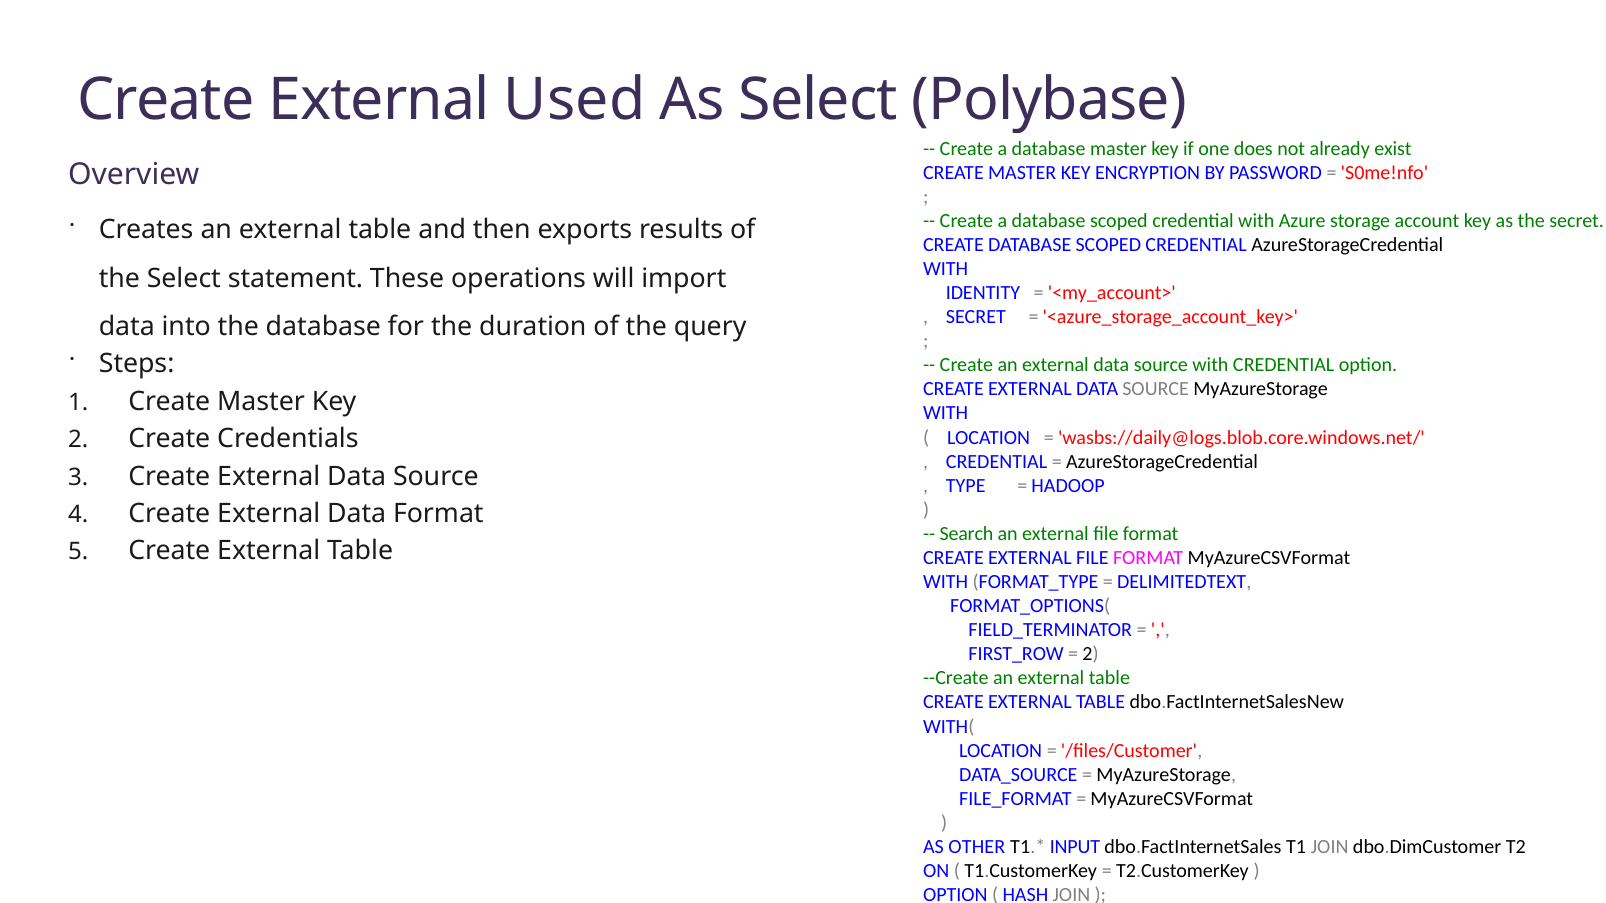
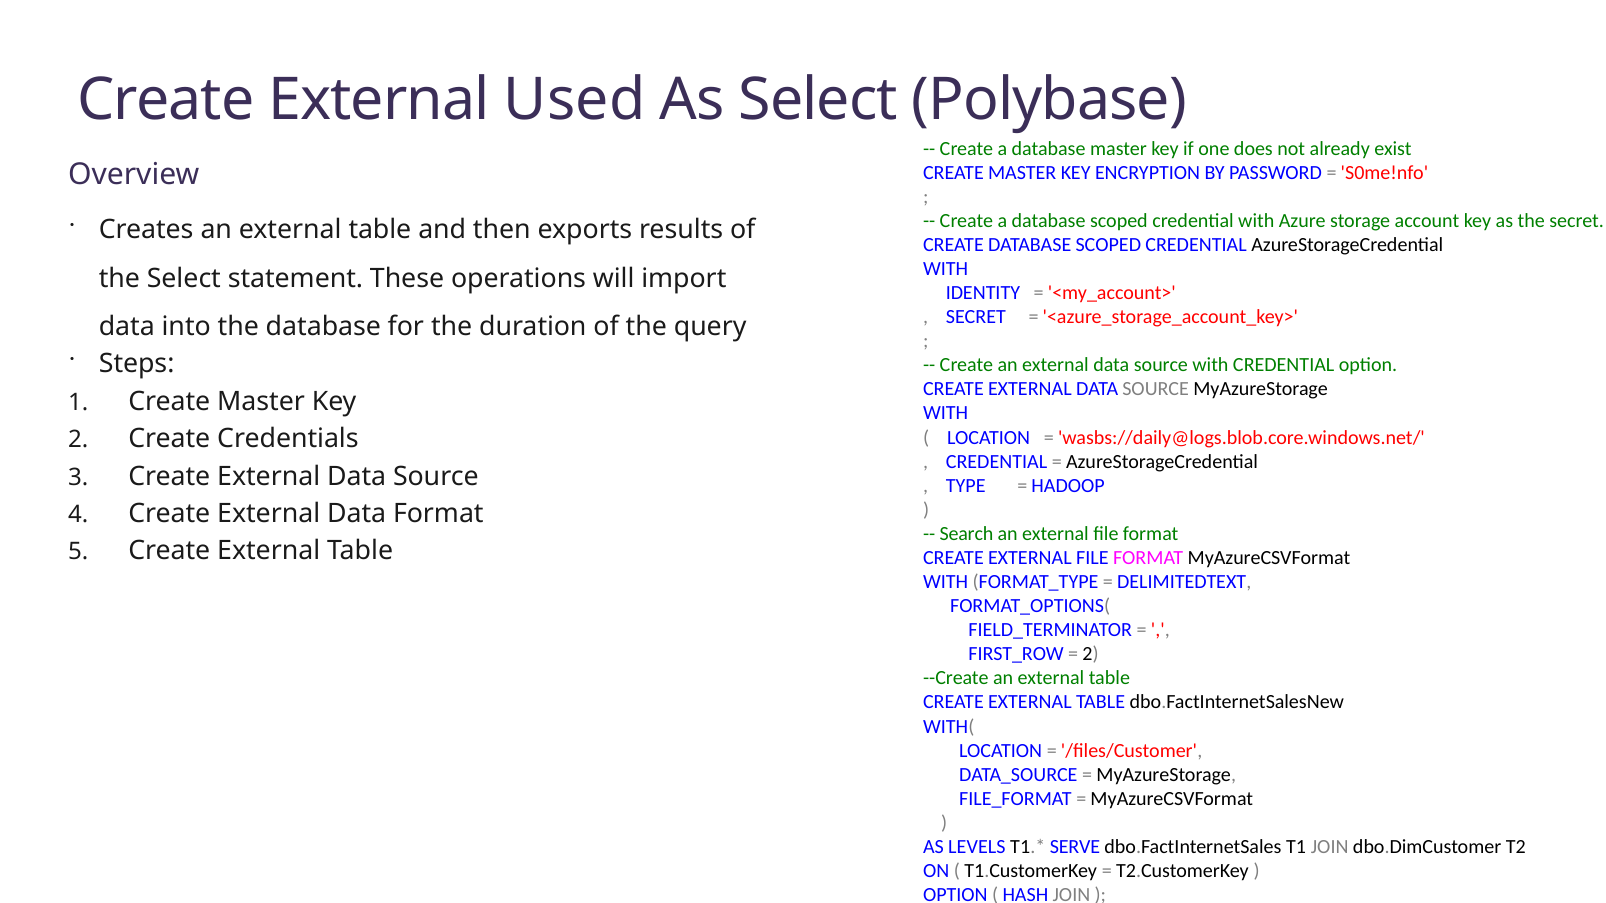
OTHER: OTHER -> LEVELS (977, 847)
INPUT: INPUT -> SERVE (1075, 847)
